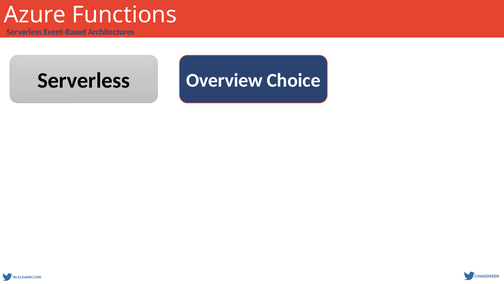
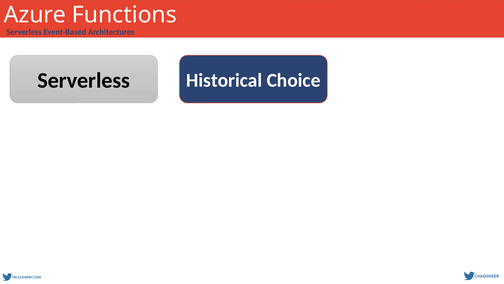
Overview: Overview -> Historical (224, 80)
